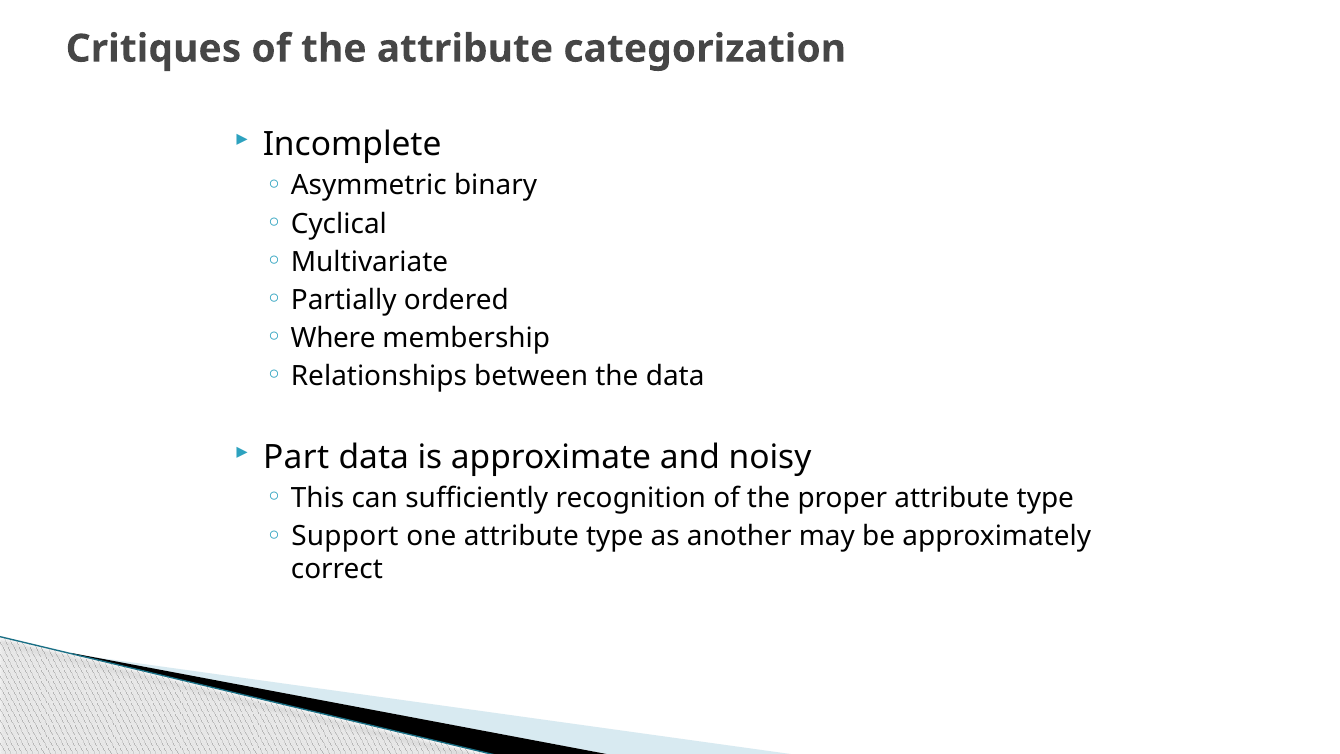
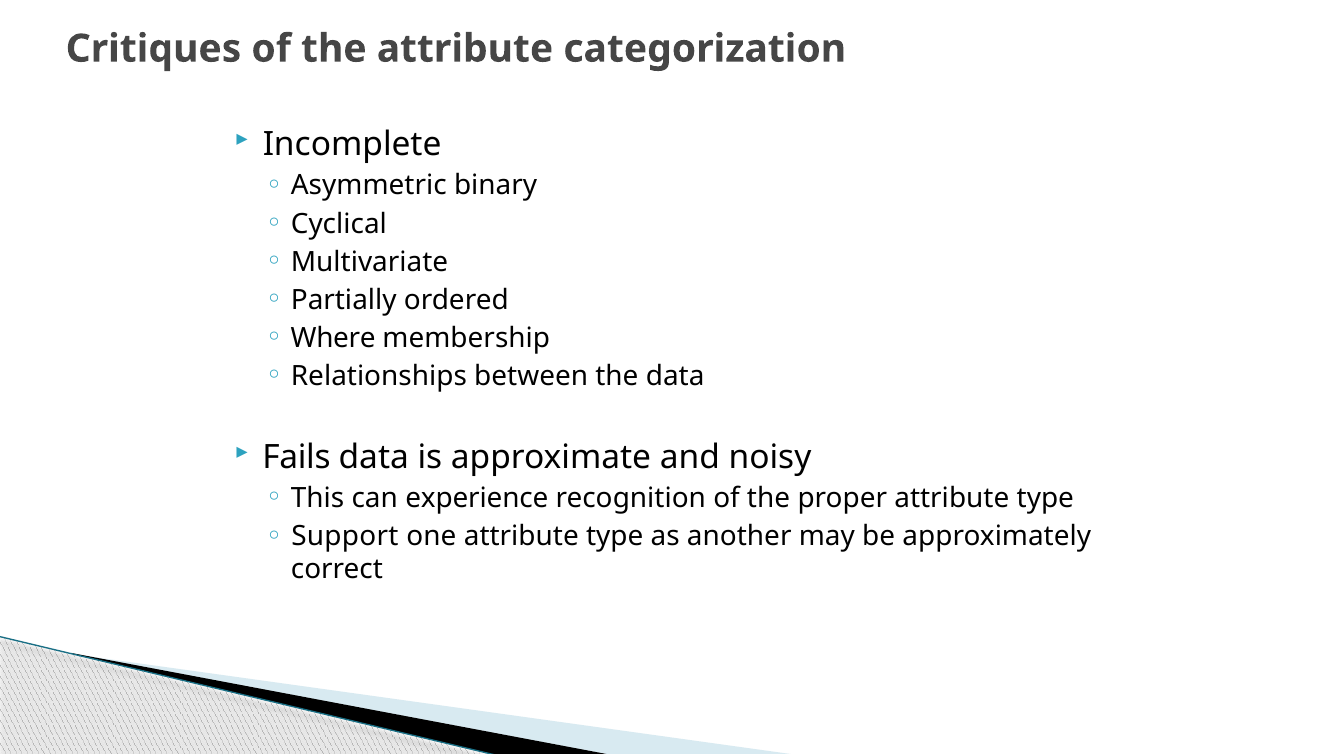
Part: Part -> Fails (296, 457)
sufficiently: sufficiently -> experience (477, 498)
